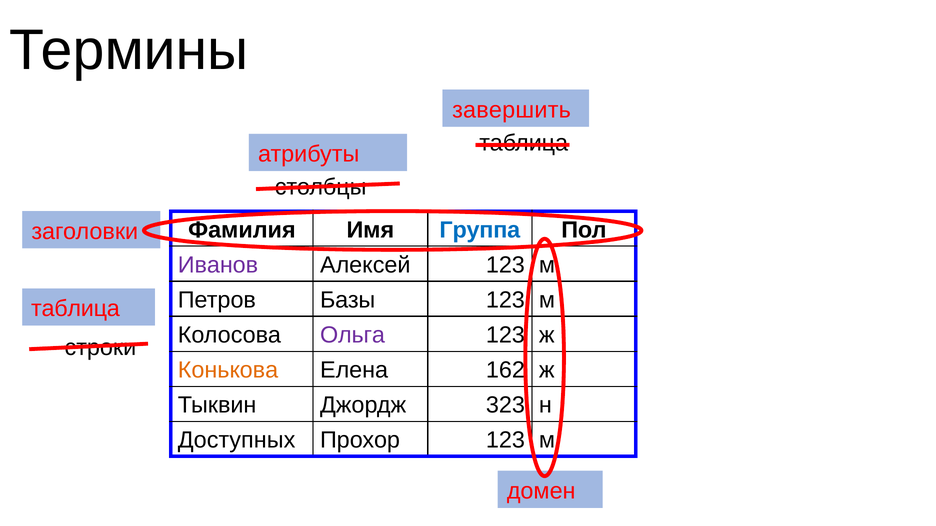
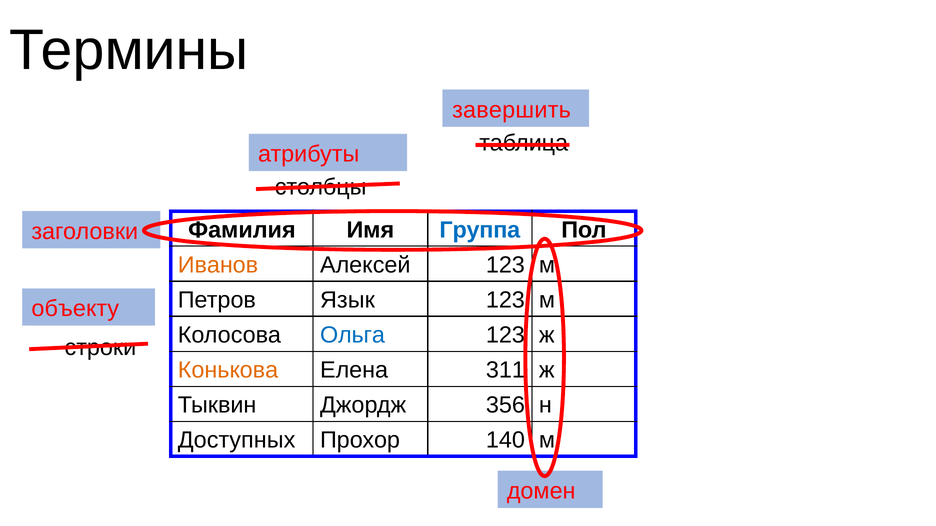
Иванов colour: purple -> orange (218, 265)
Базы: Базы -> Язык (347, 300)
таблица: таблица -> объекту (75, 309)
Ольга colour: purple -> blue (353, 335)
162: 162 -> 311 (505, 371)
323: 323 -> 356 (505, 406)
Прохор 123: 123 -> 140 (505, 441)
